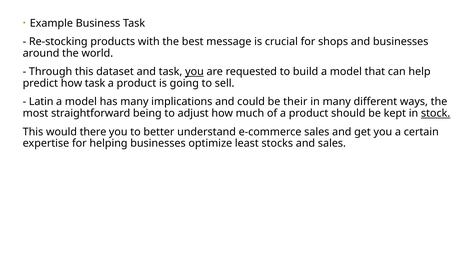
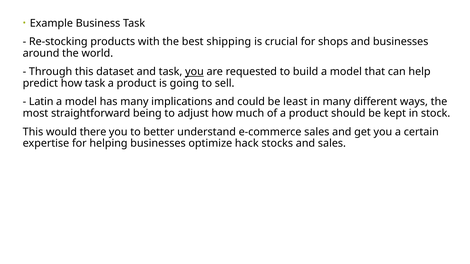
message: message -> shipping (229, 42)
their: their -> least (295, 102)
stock underline: present -> none (436, 114)
least: least -> hack (247, 144)
